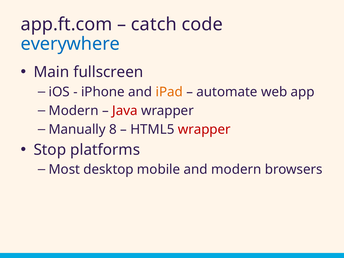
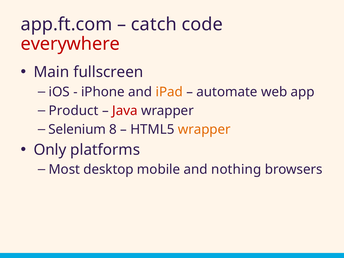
everywhere colour: blue -> red (70, 44)
Modern: Modern -> Product (74, 111)
Manually: Manually -> Selenium (77, 129)
wrapper colour: red -> orange (204, 129)
Stop: Stop -> Only (50, 150)
and modern: modern -> nothing (236, 170)
